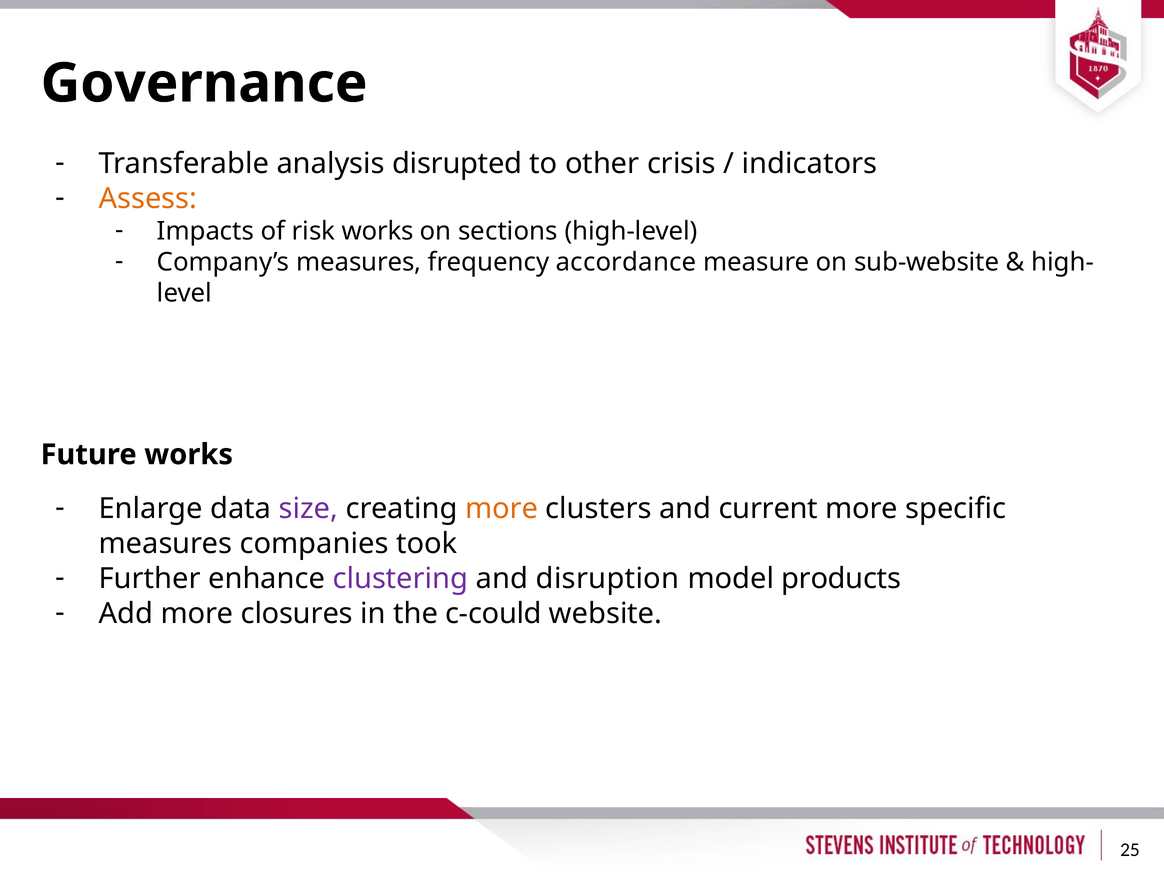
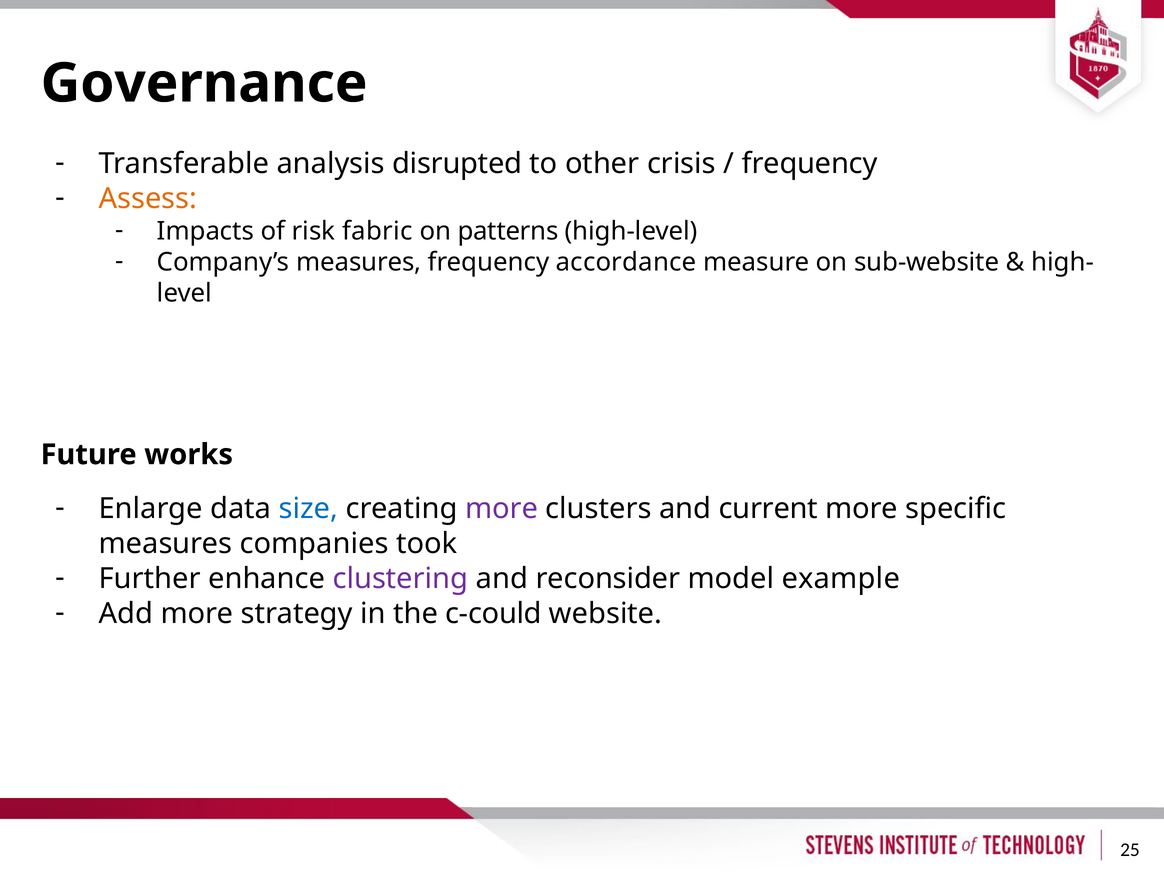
indicators: indicators -> frequency (810, 164)
risk works: works -> fabric (377, 231)
sections: sections -> patterns (508, 231)
size colour: purple -> blue (308, 509)
more colour: orange -> purple (502, 509)
disruption: disruption -> reconsider (608, 579)
products: products -> example (841, 579)
closures: closures -> strategy (297, 614)
